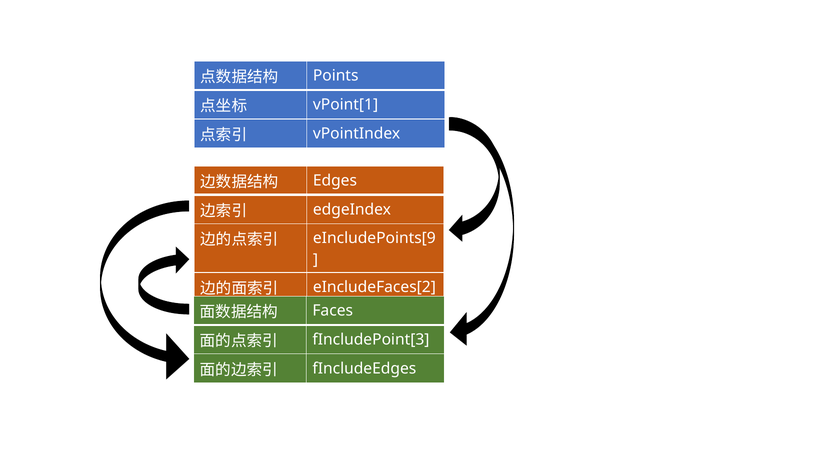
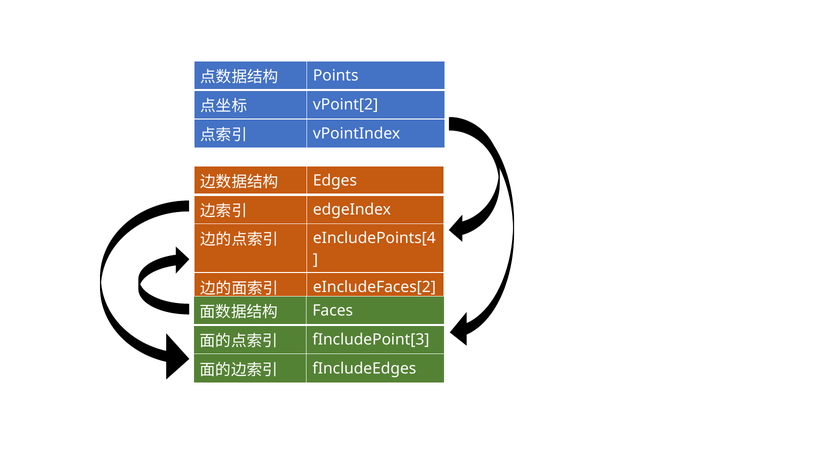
vPoint[1: vPoint[1 -> vPoint[2 (346, 105)
eIncludePoints[9: eIncludePoints[9 -> eIncludePoints[4 (374, 238)
